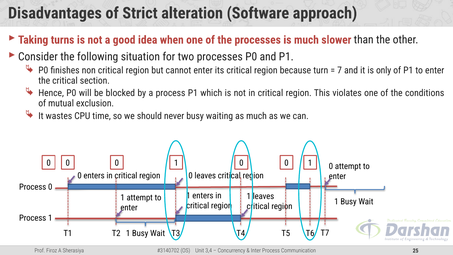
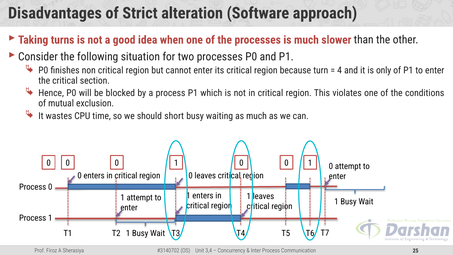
7: 7 -> 4 (340, 70)
never: never -> short (174, 116)
